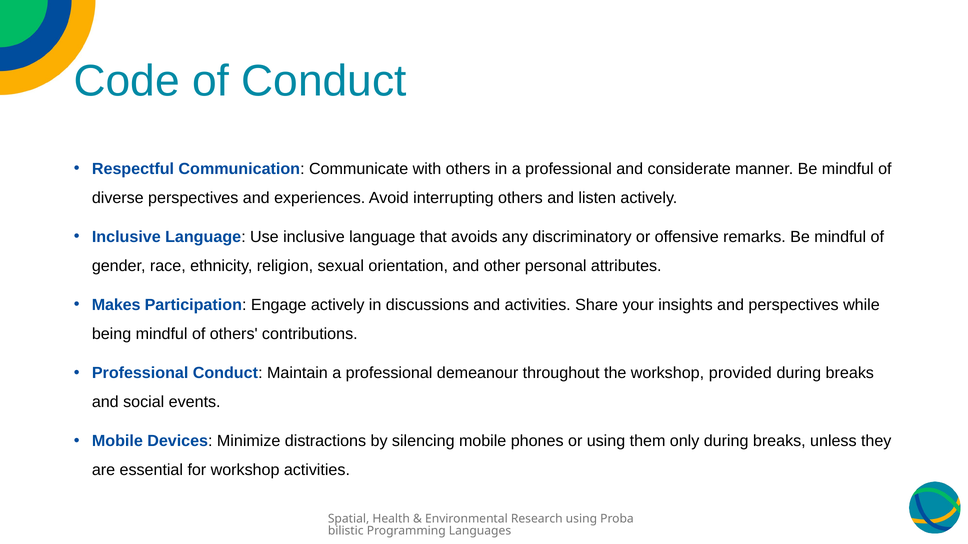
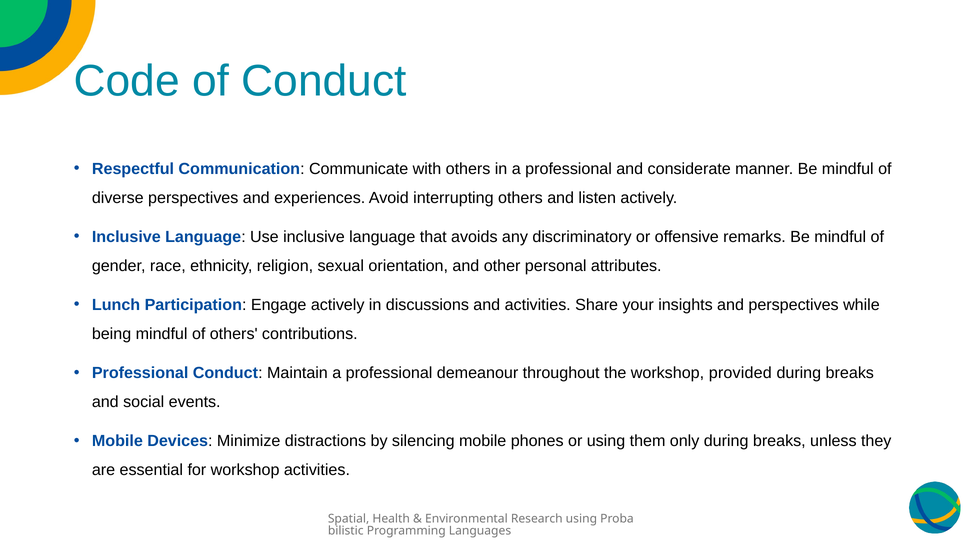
Makes: Makes -> Lunch (116, 305)
